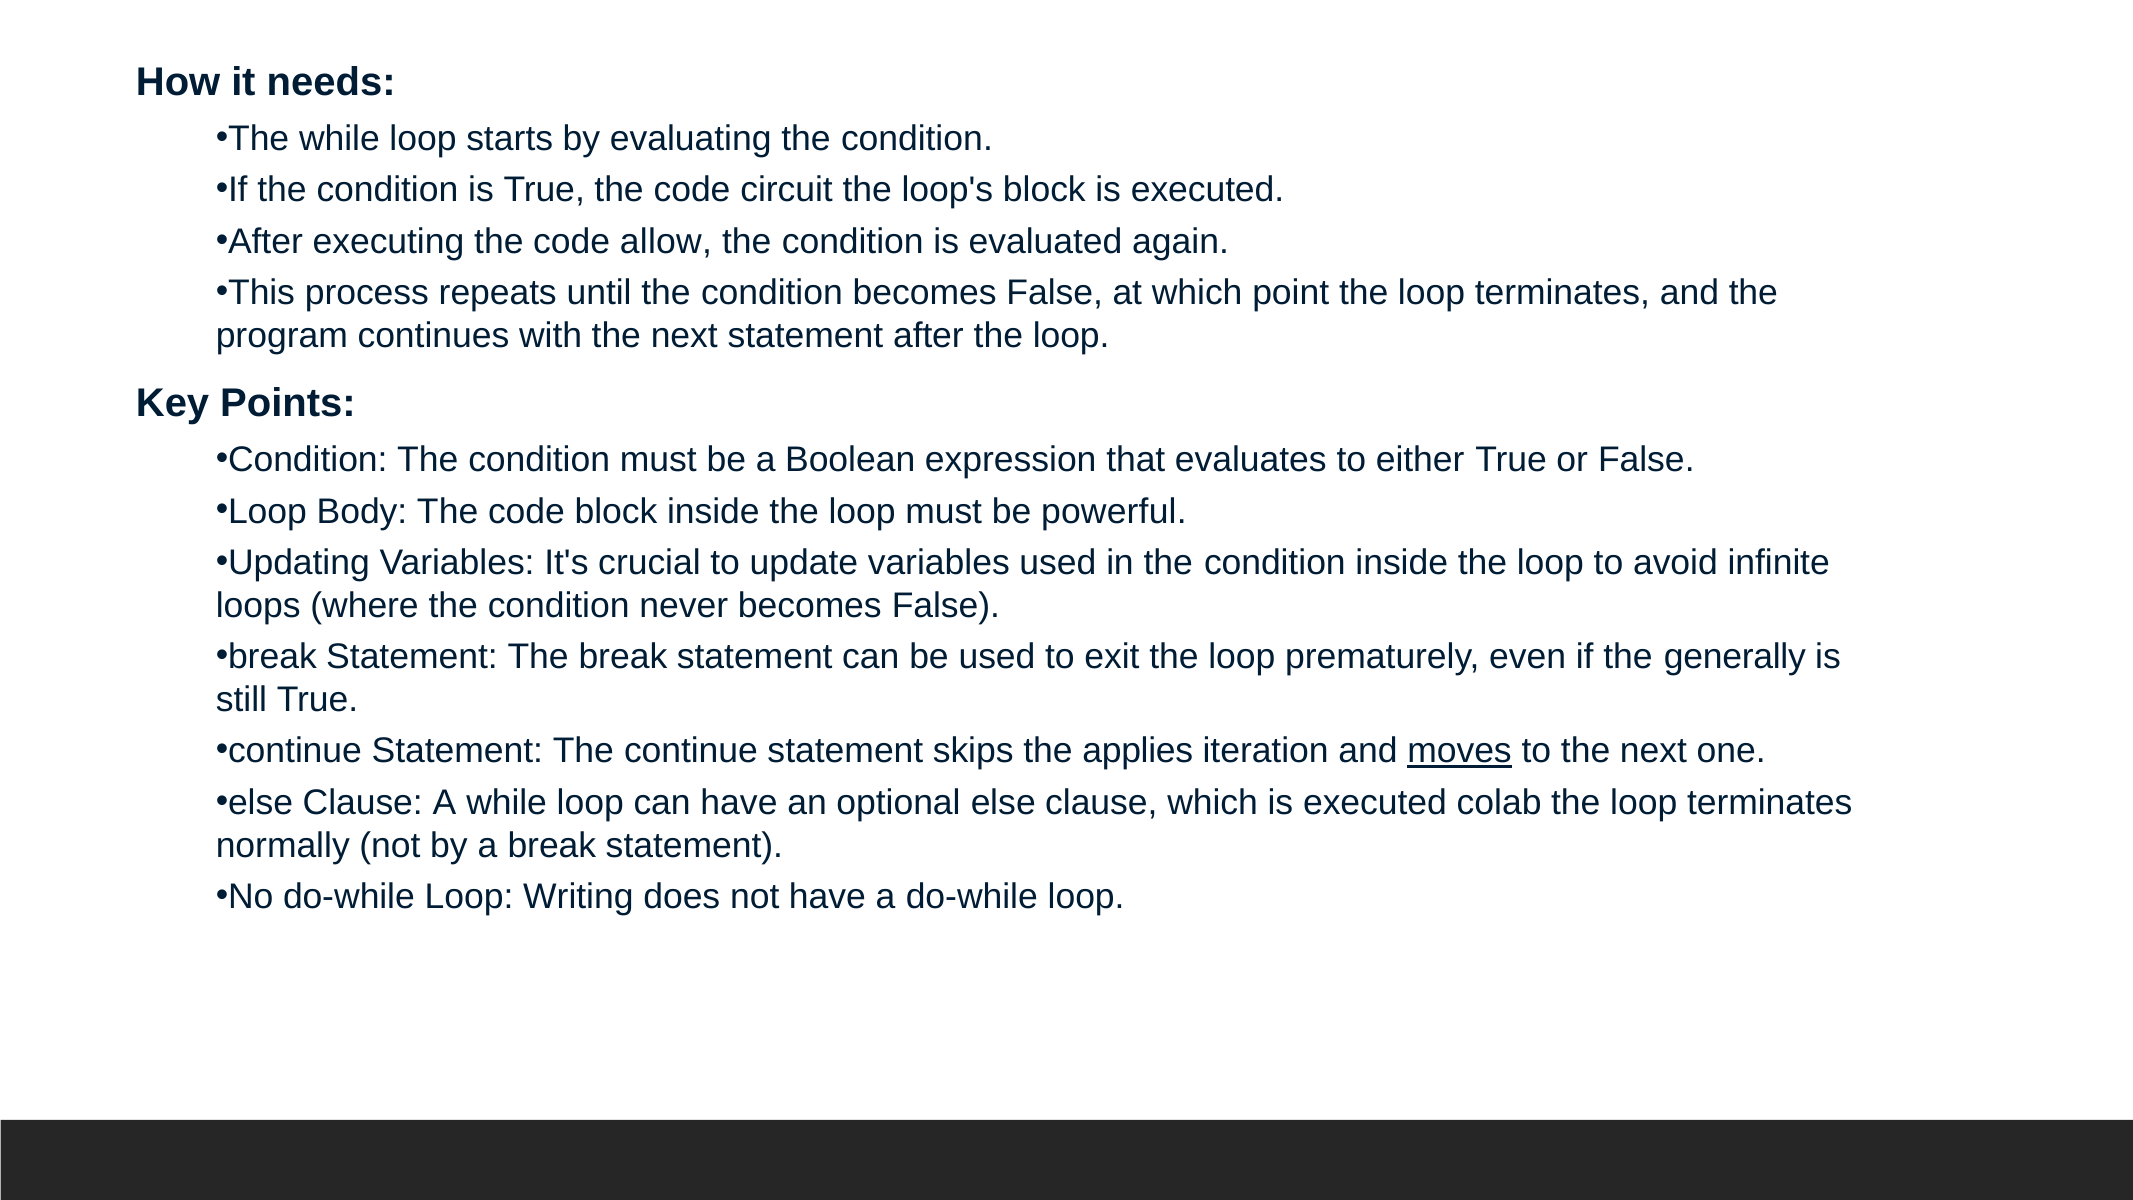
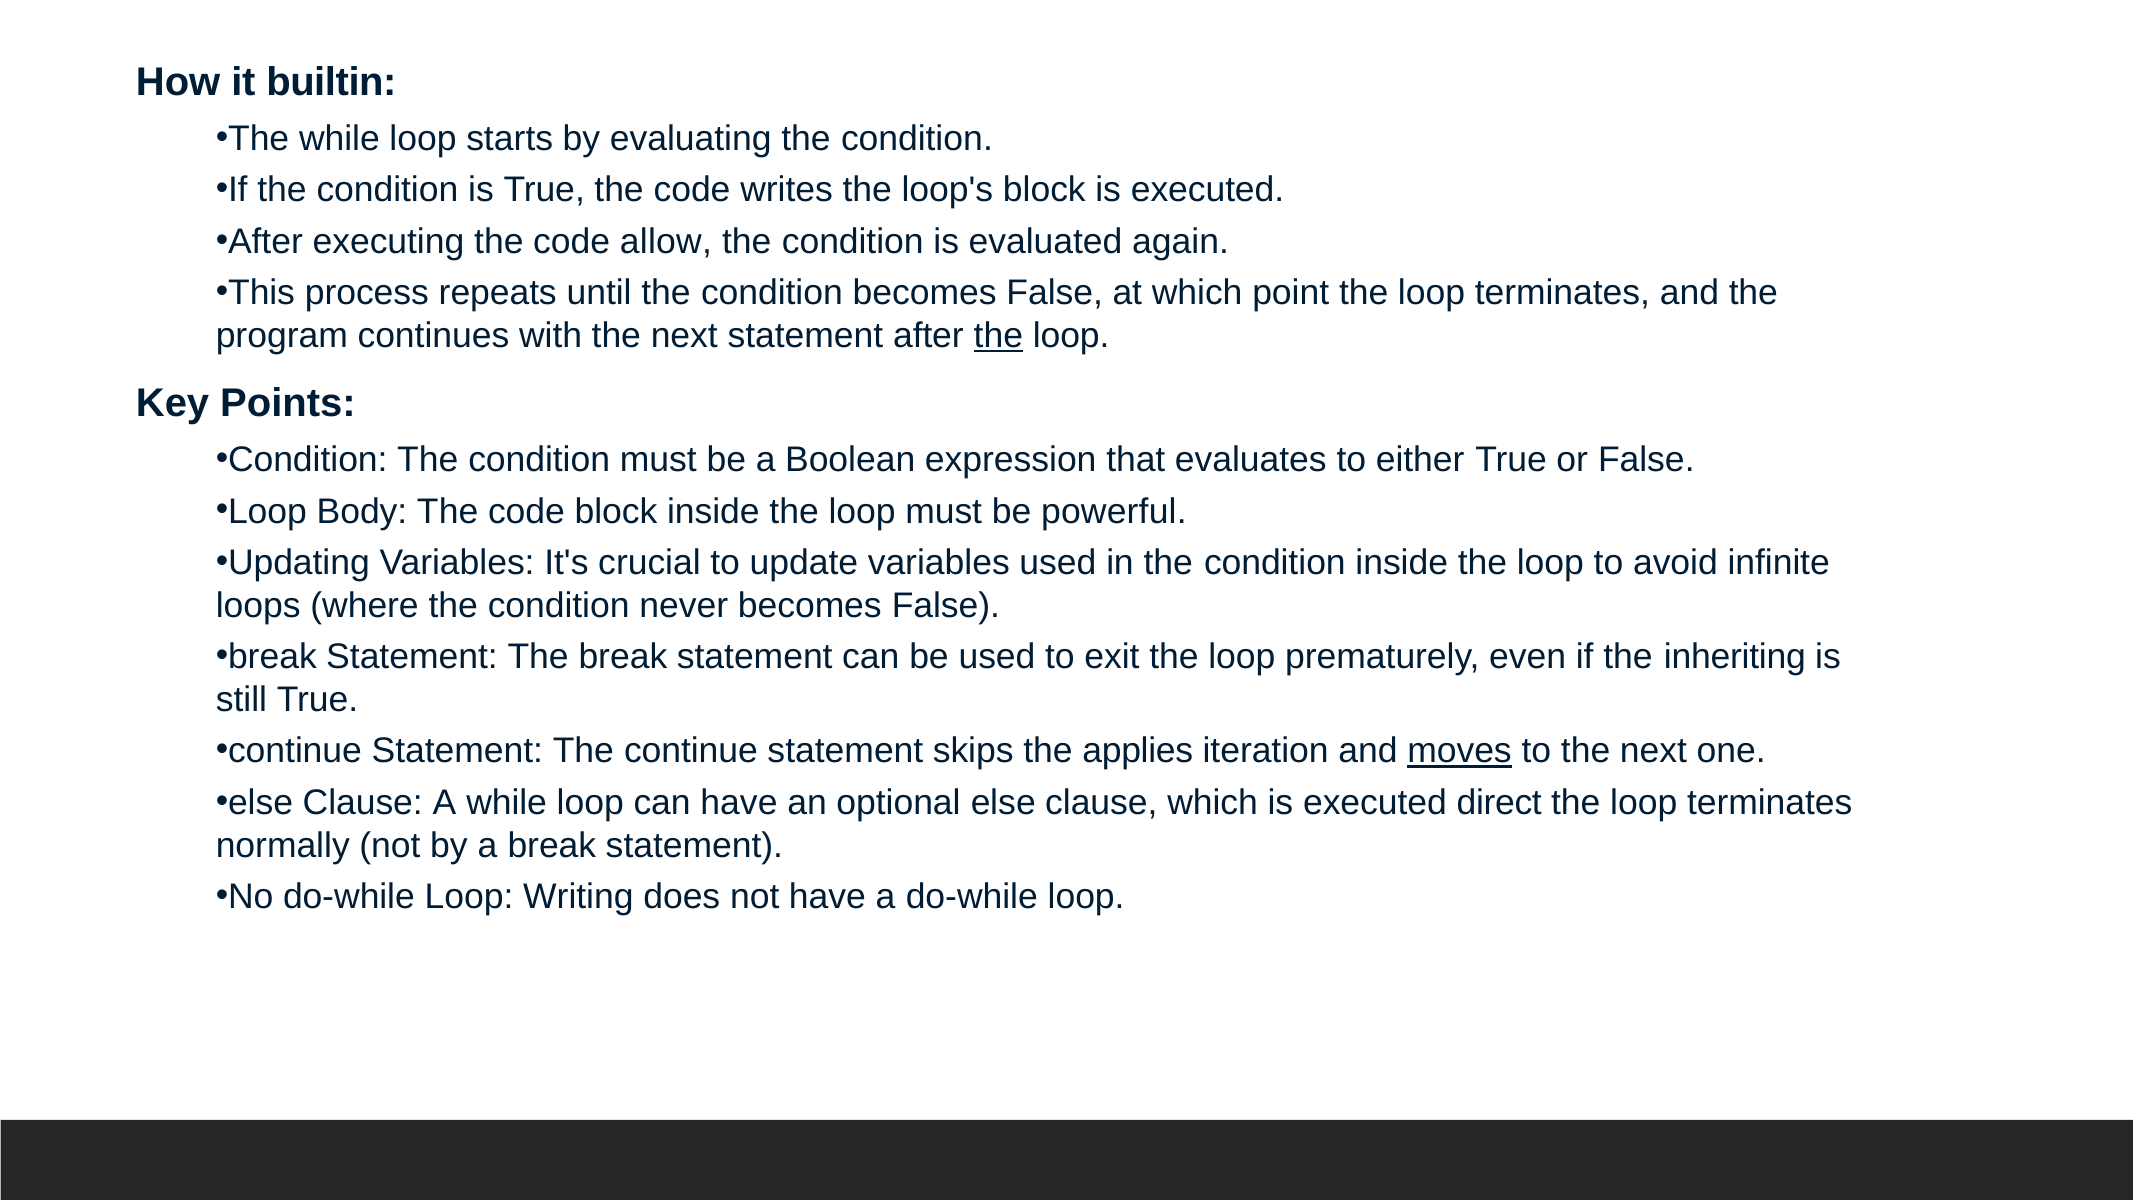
needs: needs -> builtin (331, 82)
circuit: circuit -> writes (787, 190)
the underline: none -> present (998, 336)
generally: generally -> inheriting (1735, 657)
colab: colab -> direct (1499, 803)
